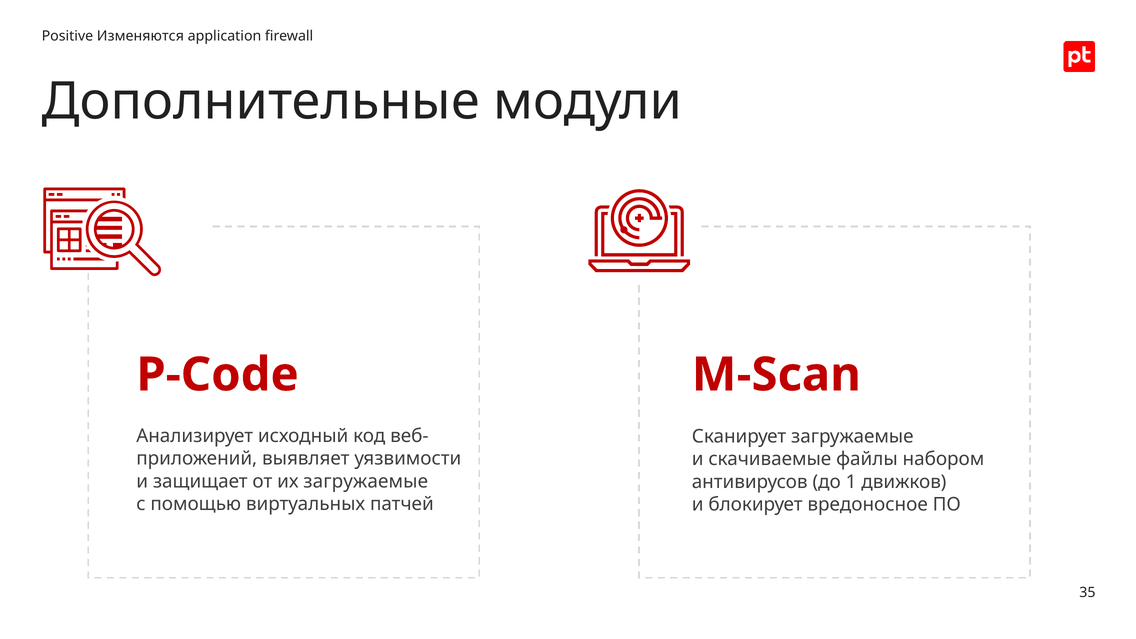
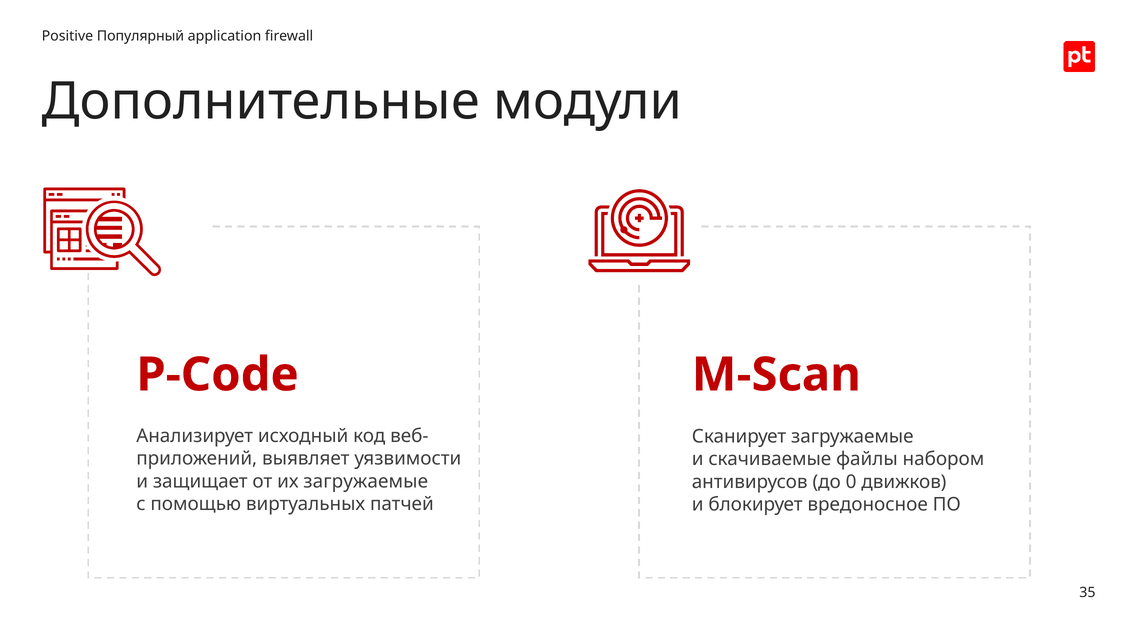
Изменяются: Изменяются -> Популярный (141, 36)
1: 1 -> 0 (851, 482)
